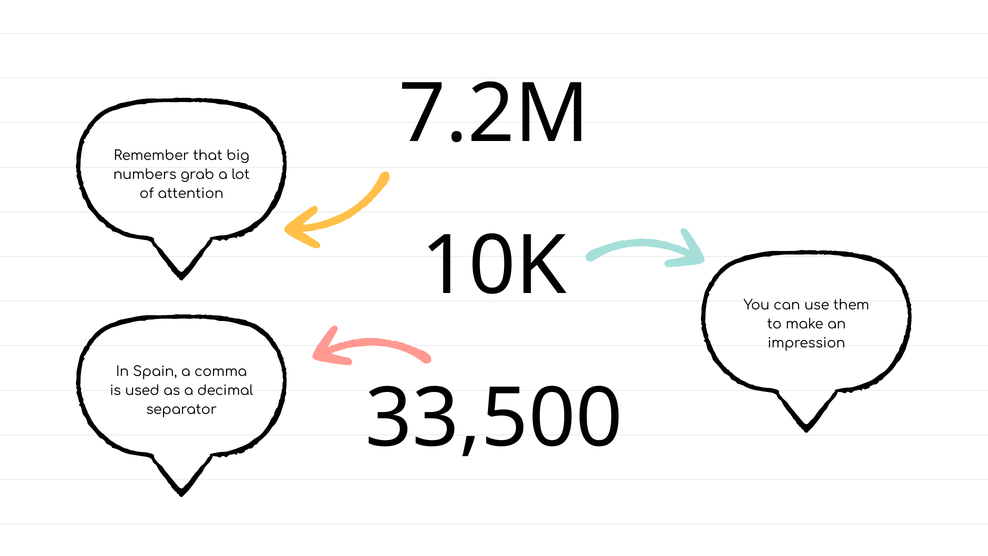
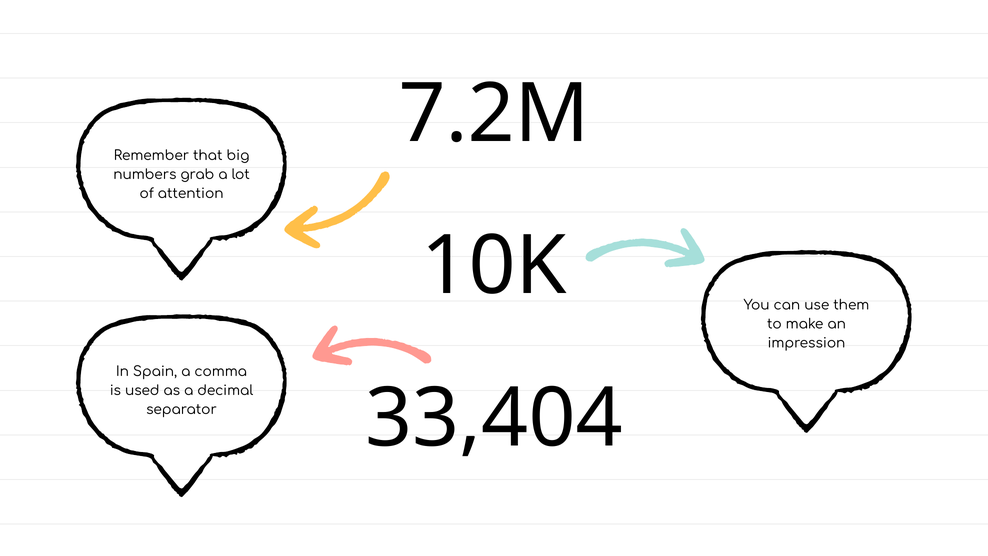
33,500: 33,500 -> 33,404 (494, 418)
